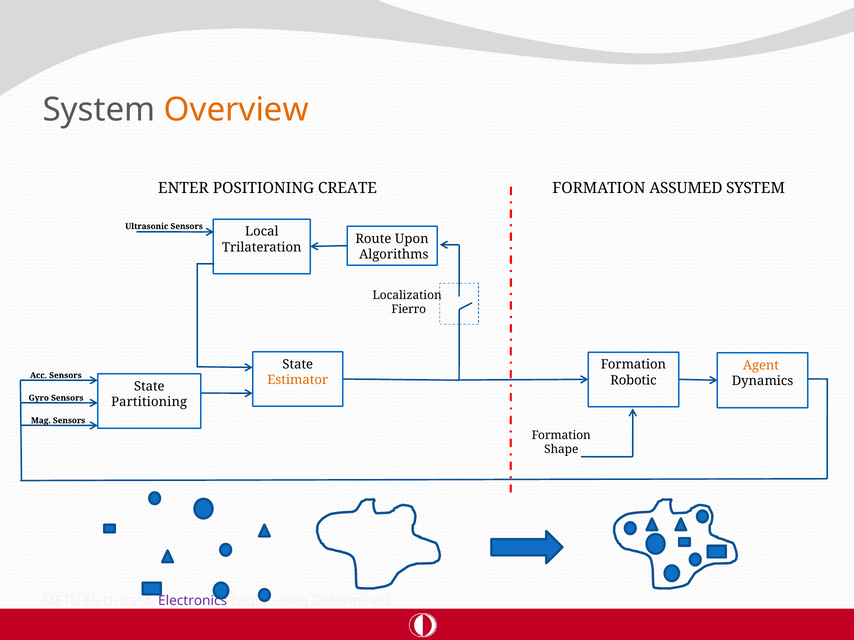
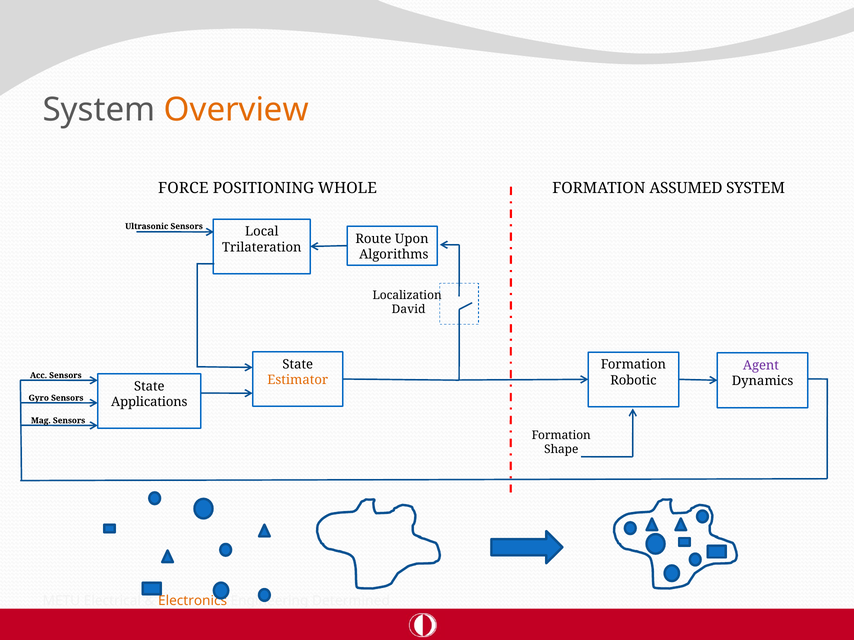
ENTER: ENTER -> FORCE (183, 188)
CREATE: CREATE -> WHOLE (347, 188)
Fierro: Fierro -> David (409, 310)
Agent colour: orange -> purple (761, 366)
Partitioning: Partitioning -> Applications (149, 402)
Electronics colour: purple -> orange (193, 601)
